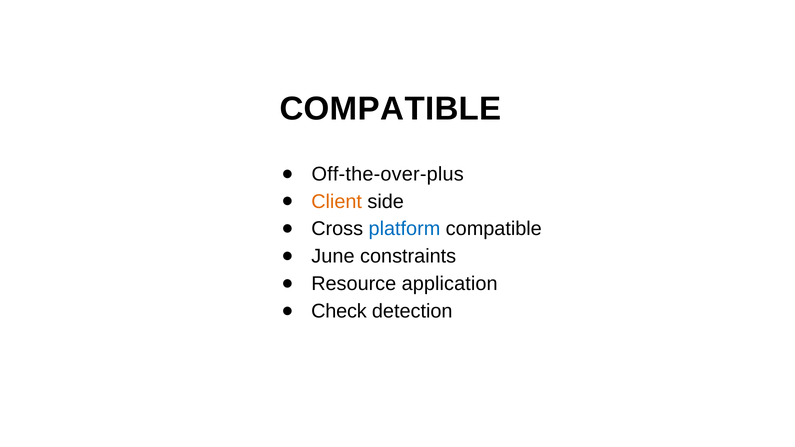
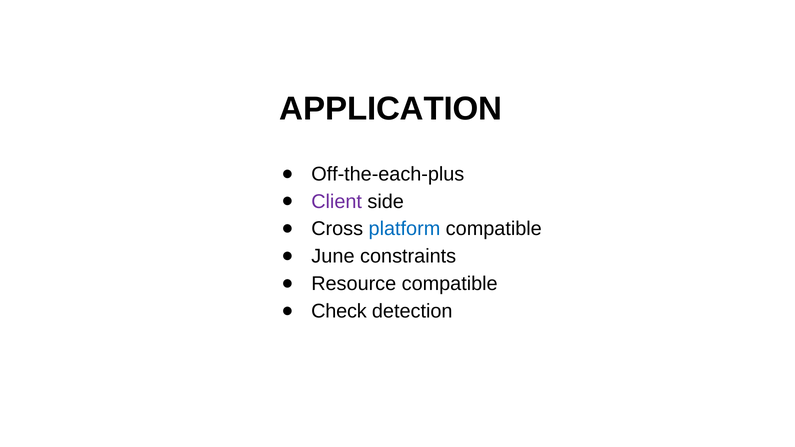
COMPATIBLE: COMPATIBLE -> APPLICATION (391, 109)
Off-the-over-plus: Off-the-over-plus -> Off-the-each-plus (388, 174)
Client colour: orange -> purple (337, 202)
Resource application: application -> compatible (450, 284)
